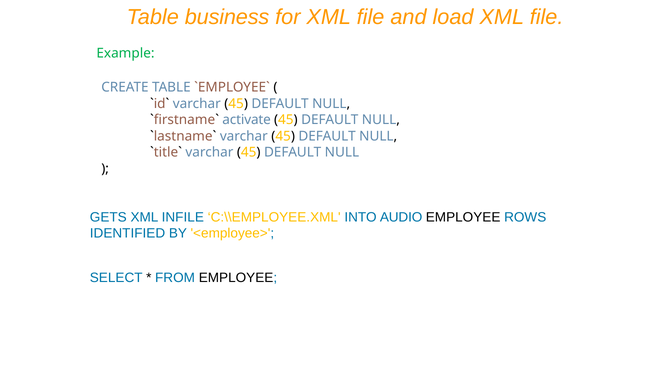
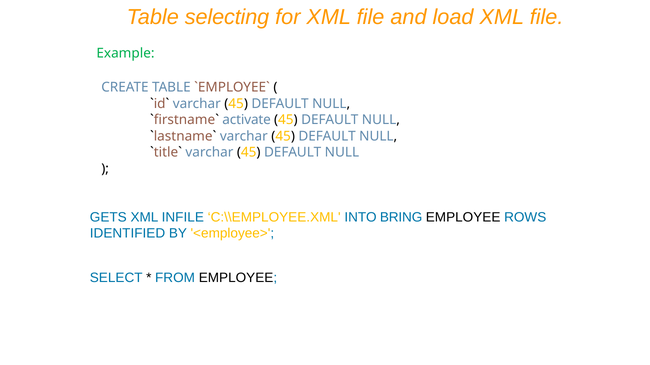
business: business -> selecting (227, 17)
AUDIO: AUDIO -> BRING (401, 217)
